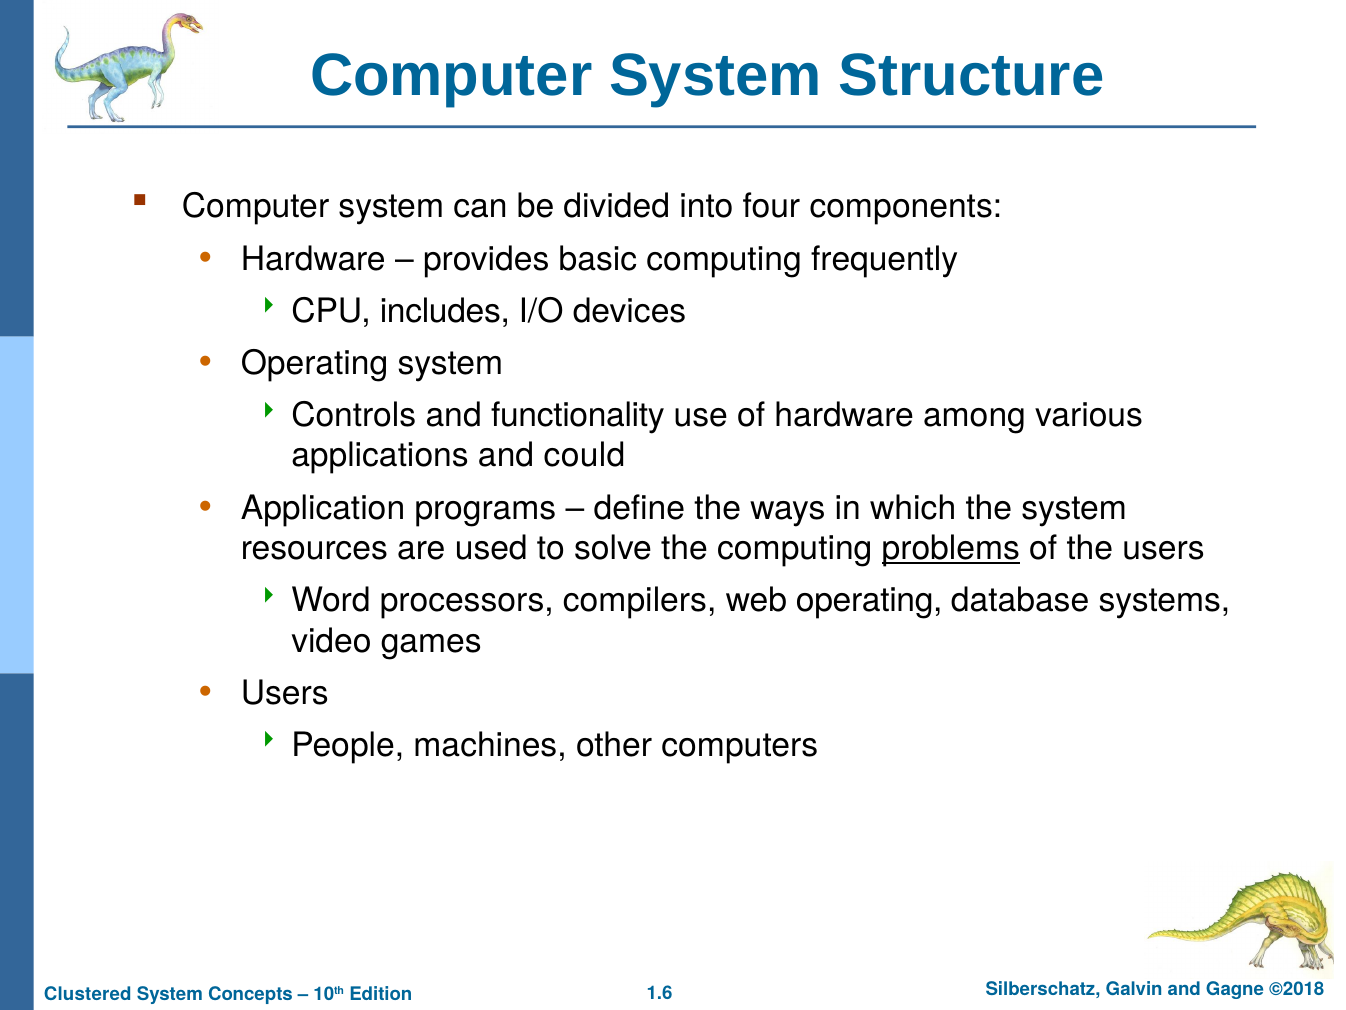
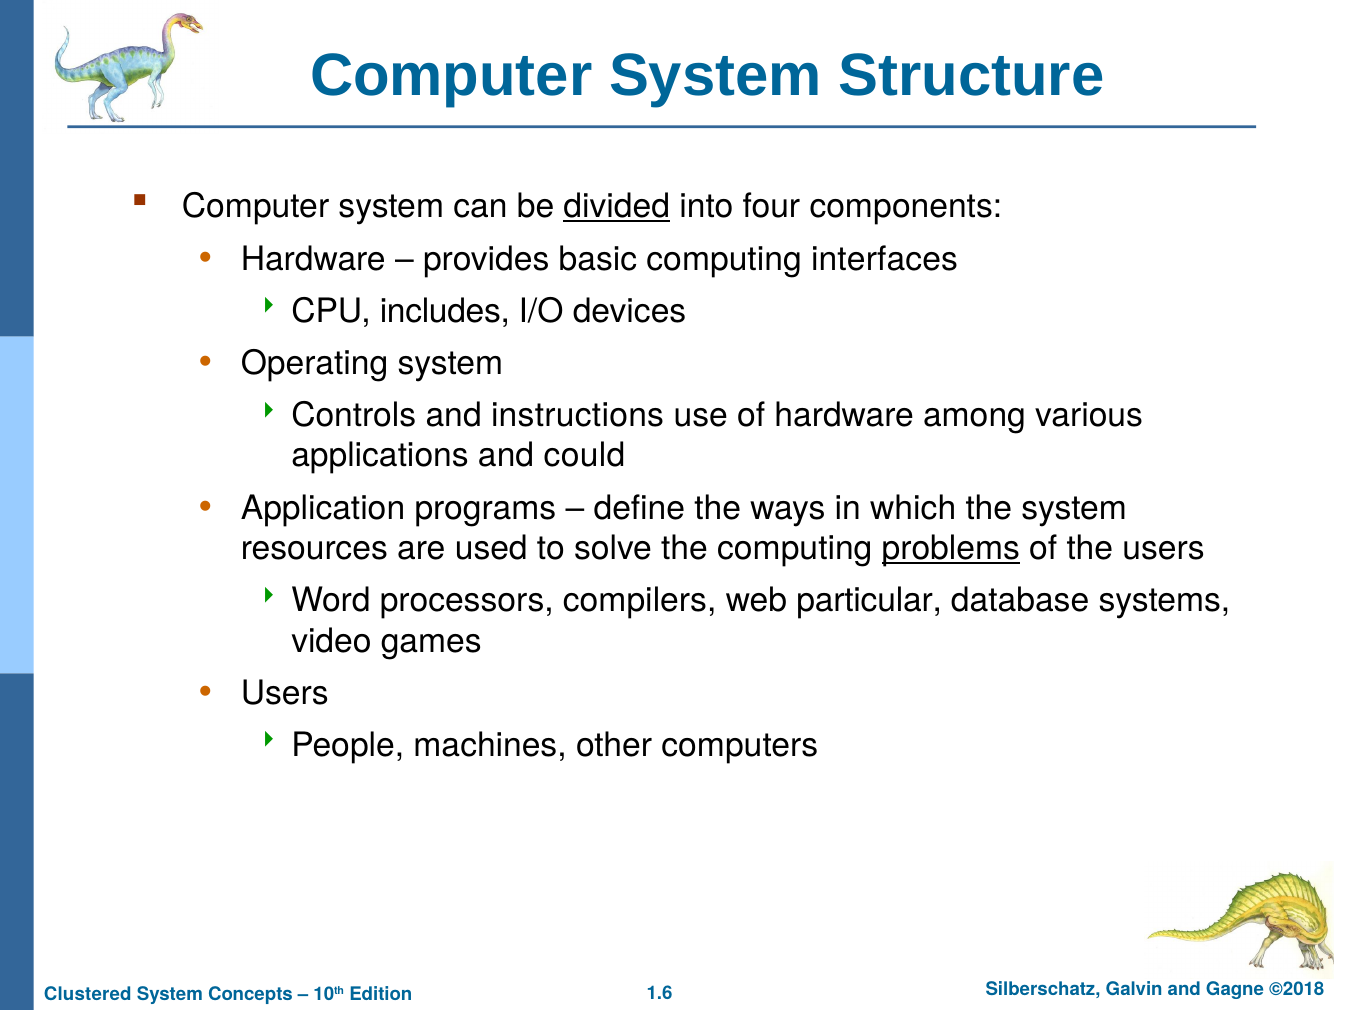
divided underline: none -> present (617, 207)
frequently: frequently -> interfaces (885, 259)
functionality: functionality -> instructions (578, 415)
web operating: operating -> particular (869, 600)
